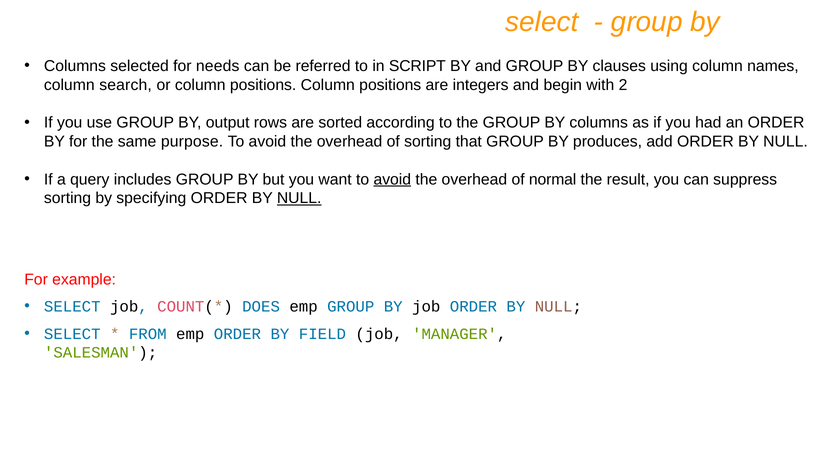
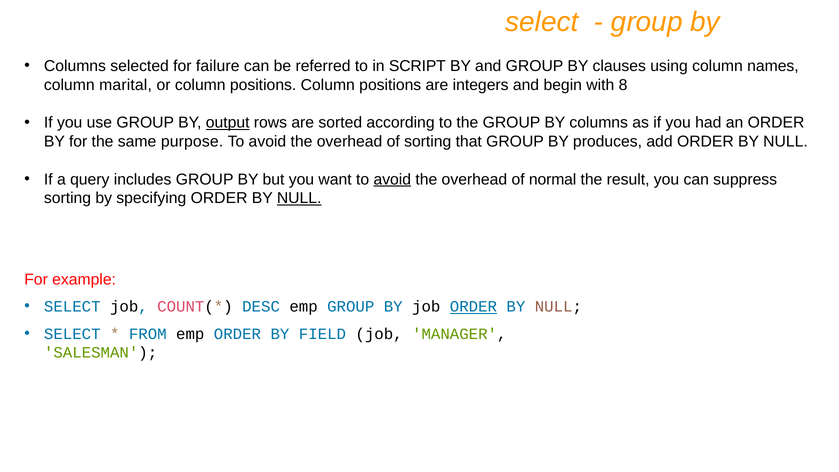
needs: needs -> failure (218, 66)
search: search -> marital (126, 85)
2: 2 -> 8 (623, 85)
output underline: none -> present (228, 123)
DOES: DOES -> DESC (261, 307)
ORDER underline: none -> present (473, 307)
